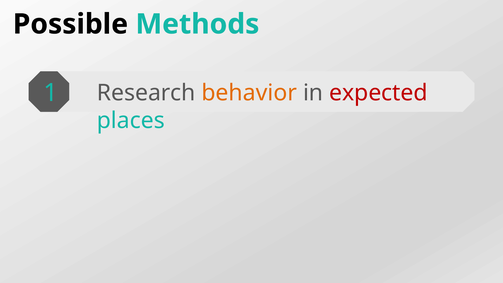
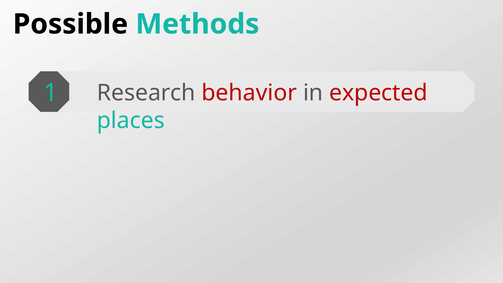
behavior colour: orange -> red (249, 93)
